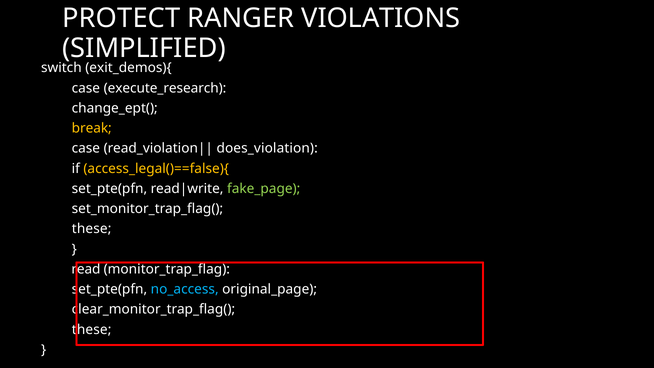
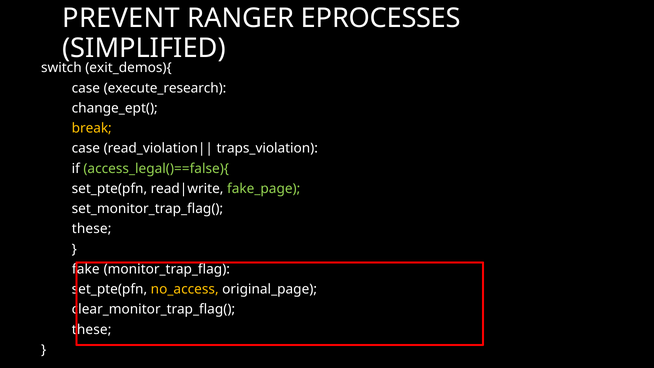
PROTECT: PROTECT -> PREVENT (121, 18)
VIOLATIONS: VIOLATIONS -> EPROCESSES (381, 18)
does_violation: does_violation -> traps_violation (267, 148)
access_legal()==false){ colour: yellow -> light green (156, 169)
read: read -> fake (86, 269)
no_access colour: light blue -> yellow (185, 289)
